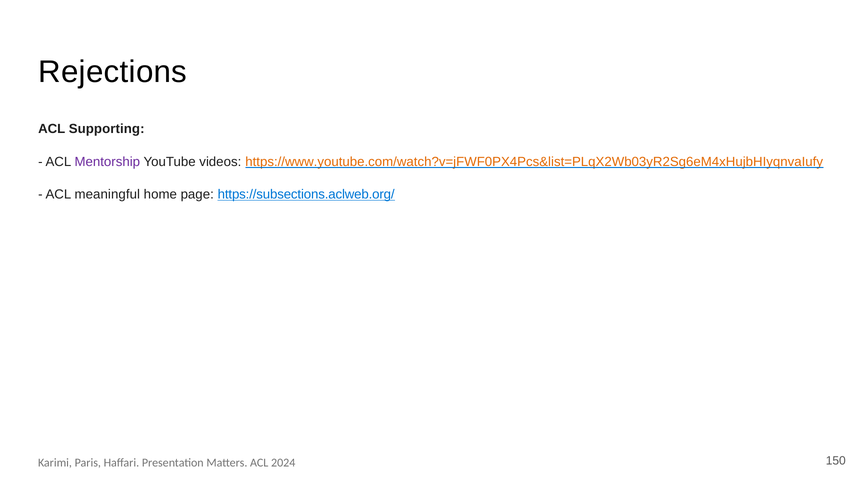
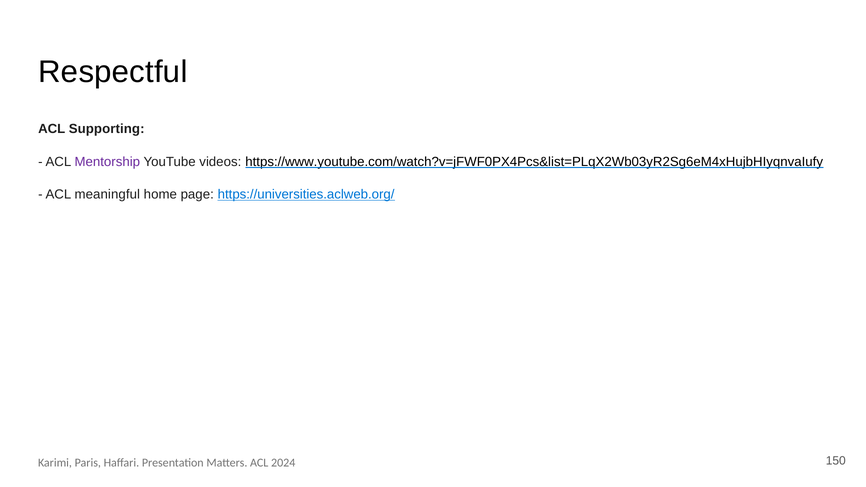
Rejections: Rejections -> Respectful (113, 72)
https://www.youtube.com/watch?v=jFWF0PX4Pcs&list=PLqX2Wb03yR2Sg6eM4xHujbHIyqnvaIufy colour: orange -> black (534, 162)
https://subsections.aclweb.org/: https://subsections.aclweb.org/ -> https://universities.aclweb.org/ (306, 195)
